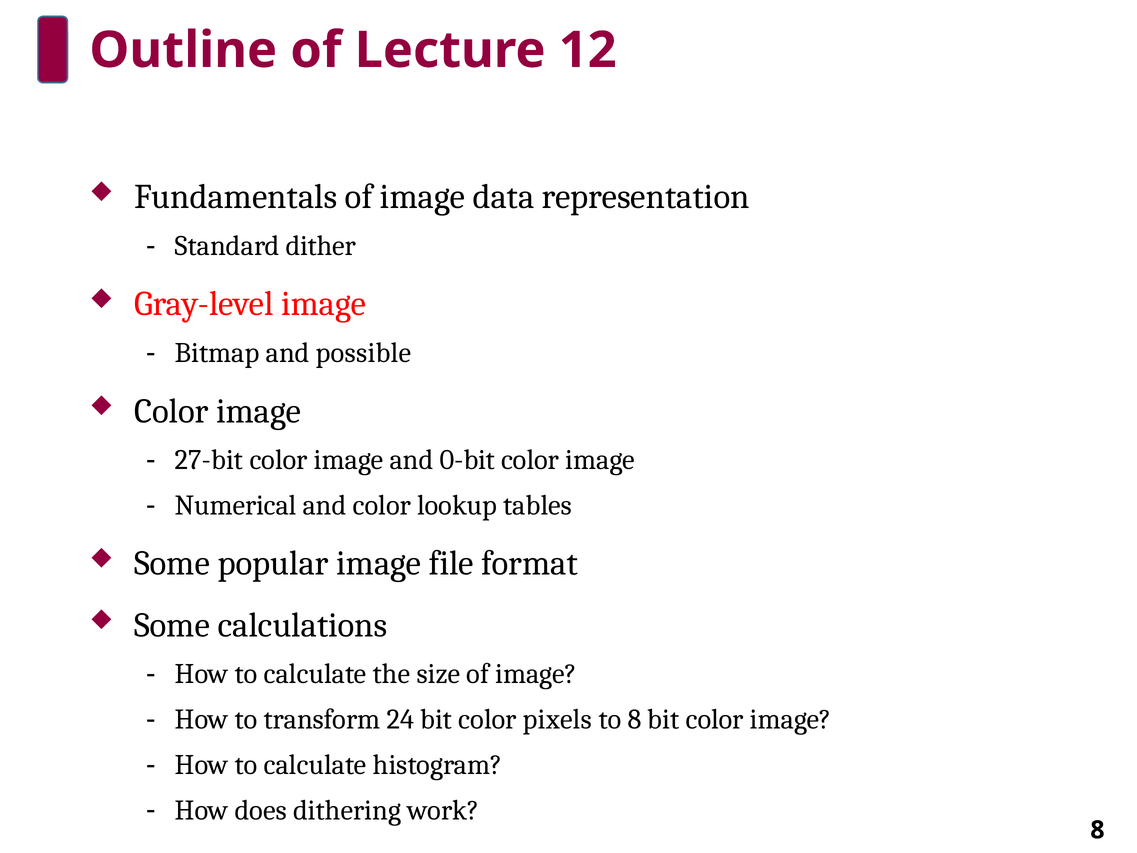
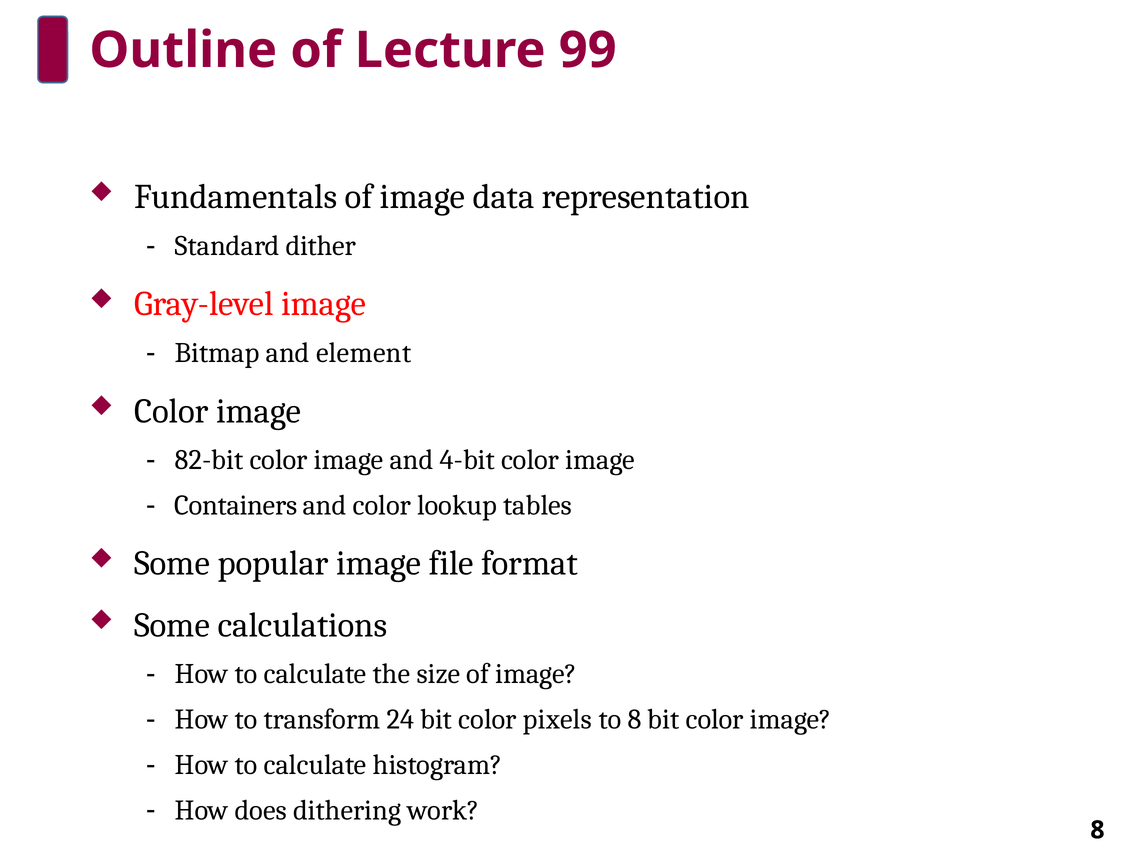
12: 12 -> 99 (588, 50)
possible: possible -> element (364, 353)
27-bit: 27-bit -> 82-bit (209, 460)
0-bit: 0-bit -> 4-bit (467, 460)
Numerical: Numerical -> Containers (236, 505)
